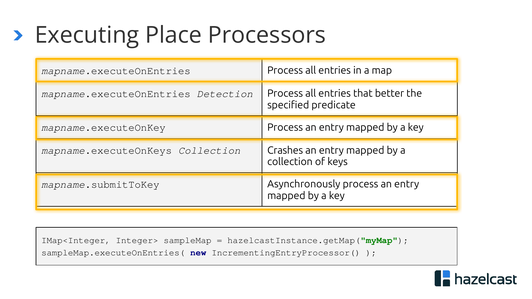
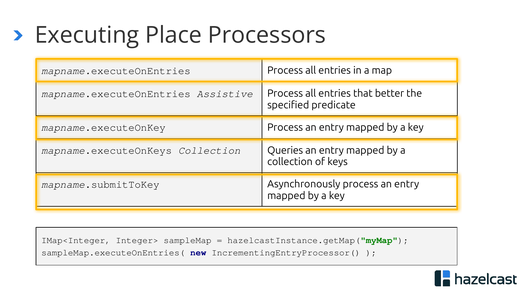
Detection: Detection -> Assistive (225, 94)
Crashes: Crashes -> Queries (285, 150)
